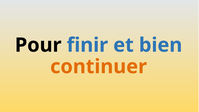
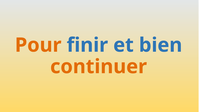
Pour colour: black -> orange (38, 45)
